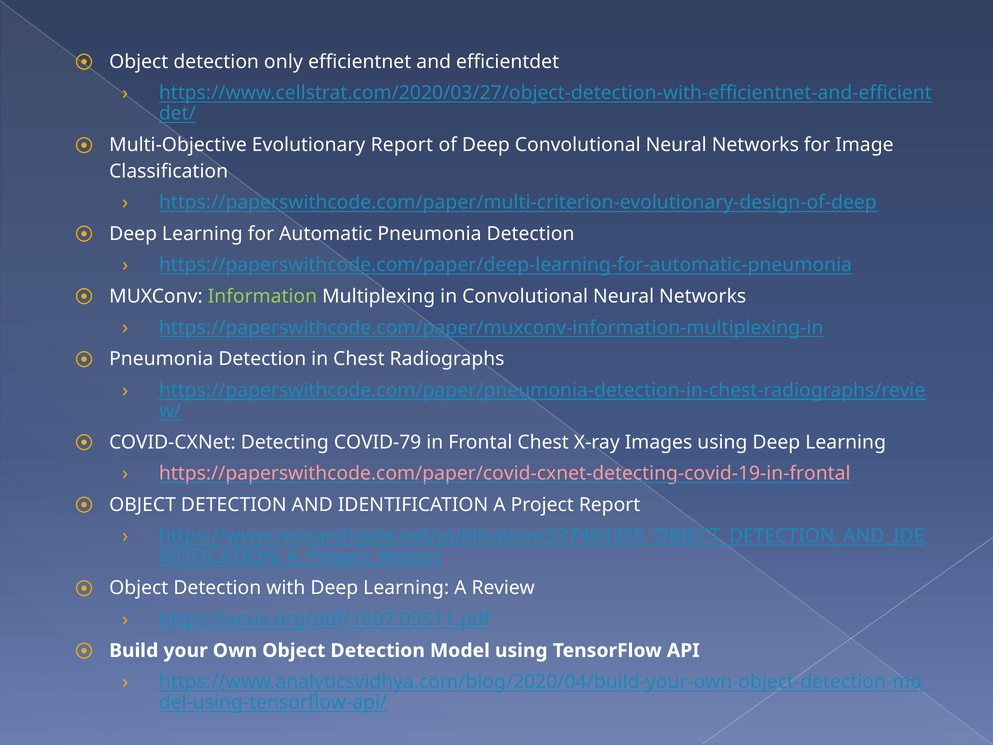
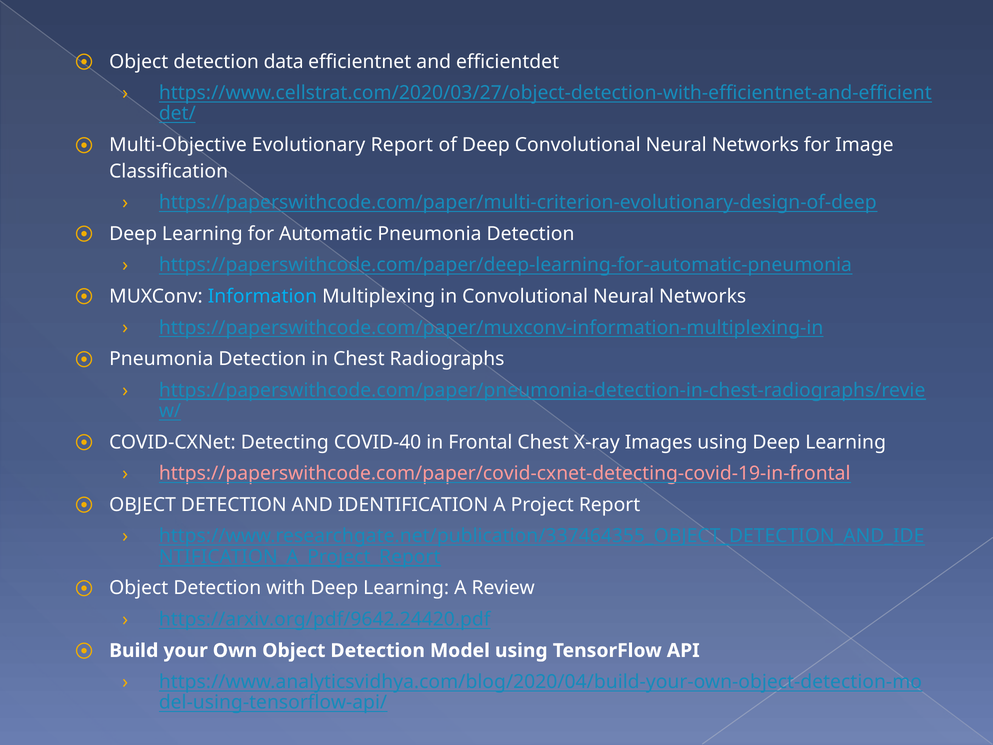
only: only -> data (284, 62)
Information colour: light green -> light blue (262, 296)
COVID-79: COVID-79 -> COVID-40 (378, 442)
https://arxiv.org/pdf/1607.05511.pdf: https://arxiv.org/pdf/1607.05511.pdf -> https://arxiv.org/pdf/9642.24420.pdf (325, 619)
